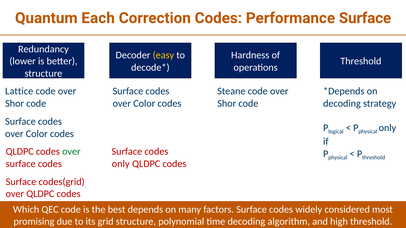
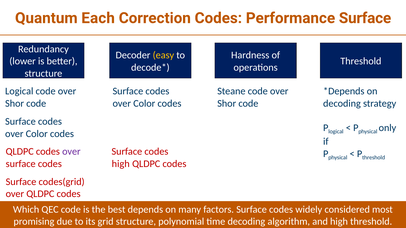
Lattice: Lattice -> Logical (19, 91)
over colour: green -> purple (71, 152)
only: only -> high (121, 164)
